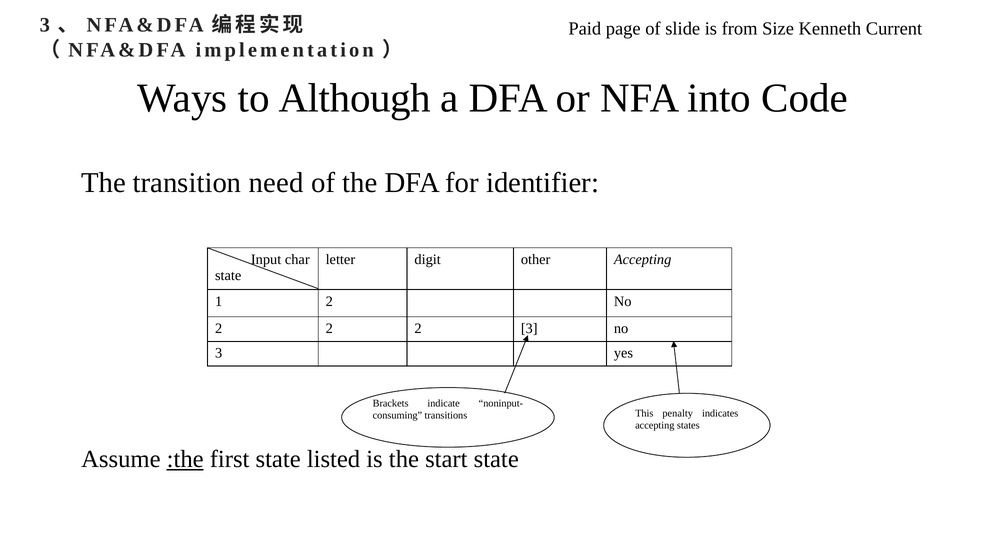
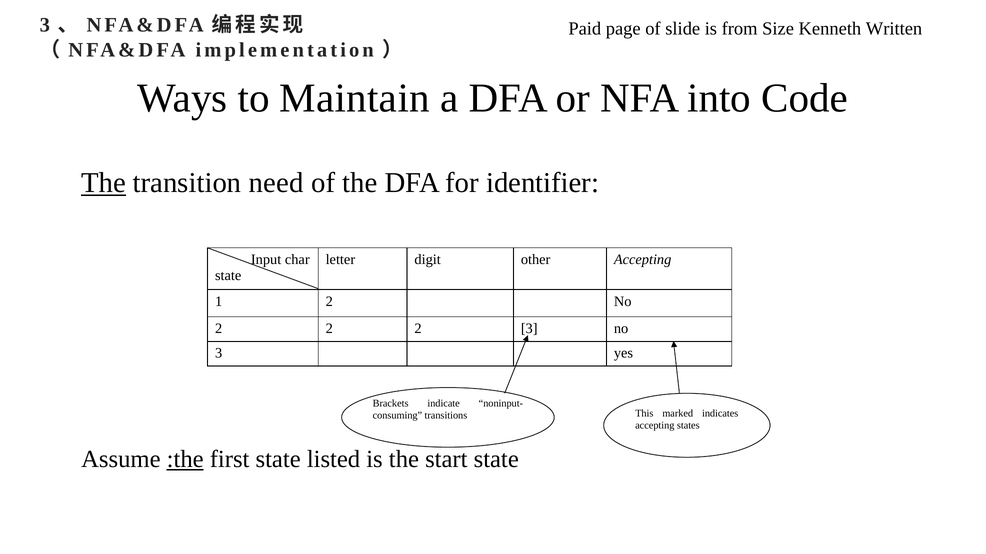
Current: Current -> Written (894, 29)
Although: Although -> Maintain (354, 98)
The underline: none -> present (104, 183)
penalty: penalty -> marked (678, 414)
